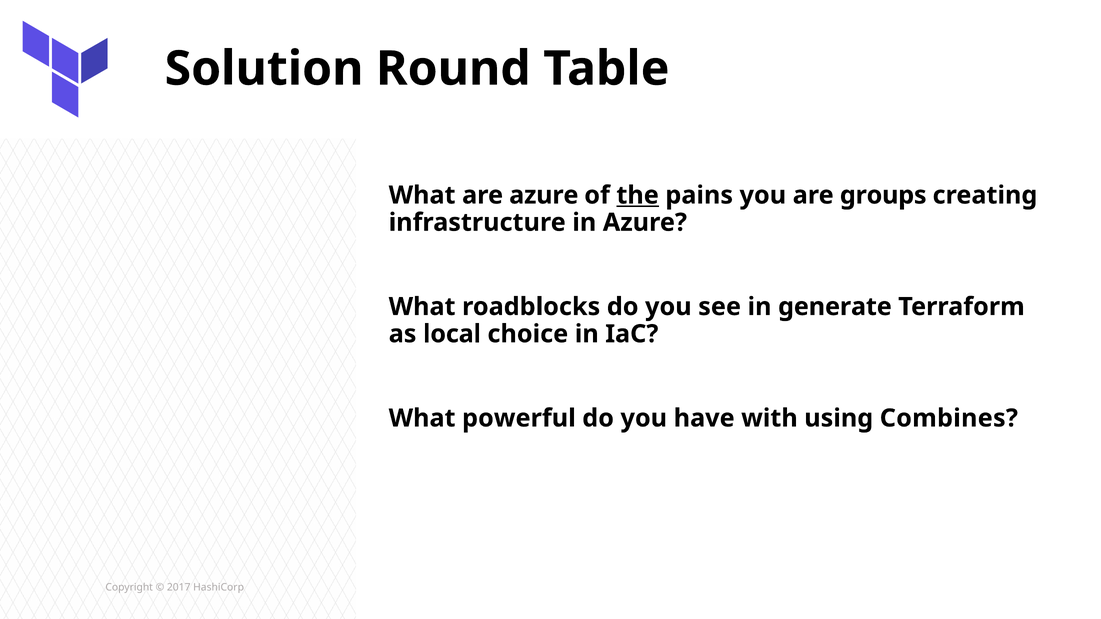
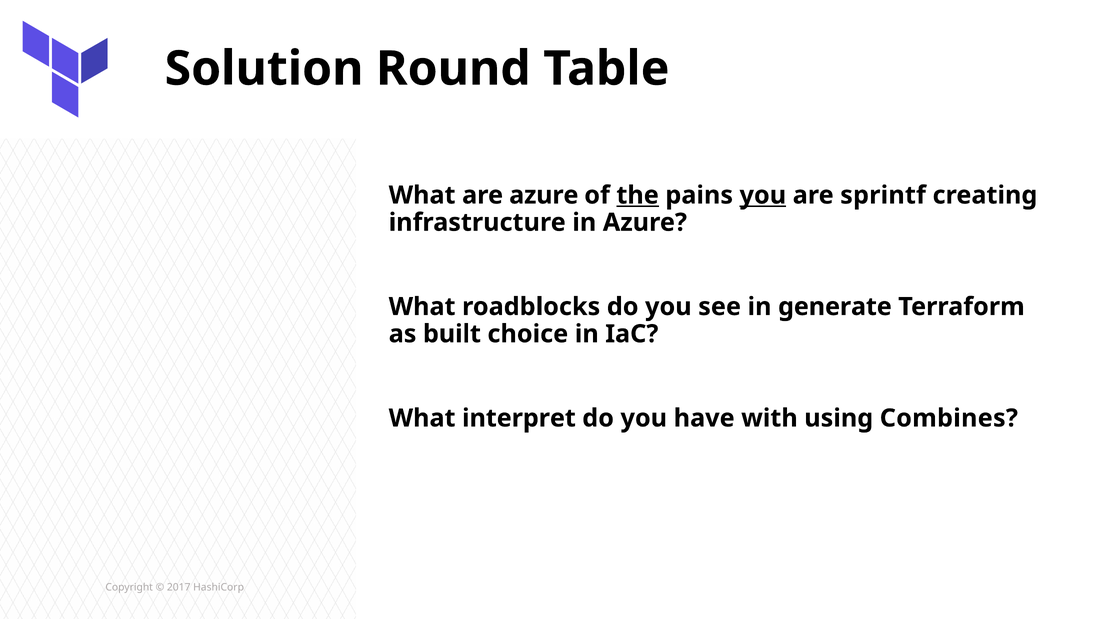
you underline: none -> present (763, 195)
groups: groups -> sprintf (883, 195)
local: local -> built (452, 334)
powerful: powerful -> interpret (519, 418)
